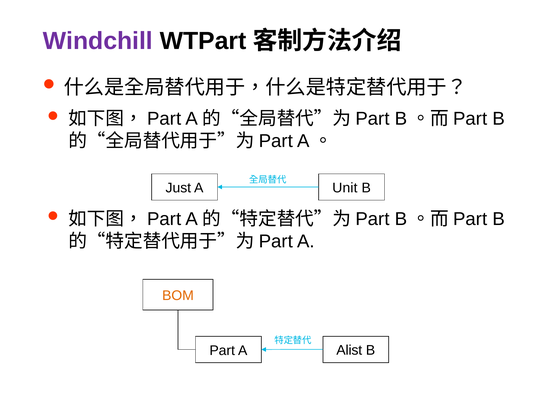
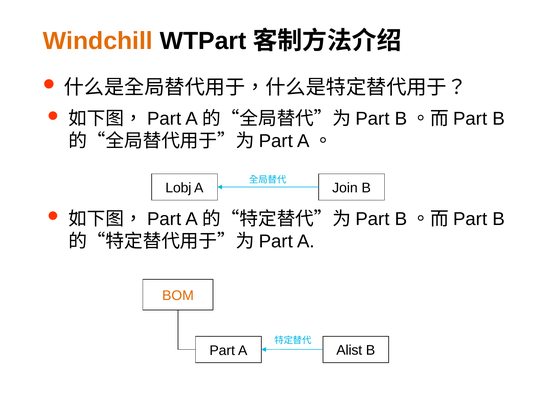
Windchill colour: purple -> orange (98, 41)
Just: Just -> Lobj (178, 188)
Unit: Unit -> Join (345, 188)
